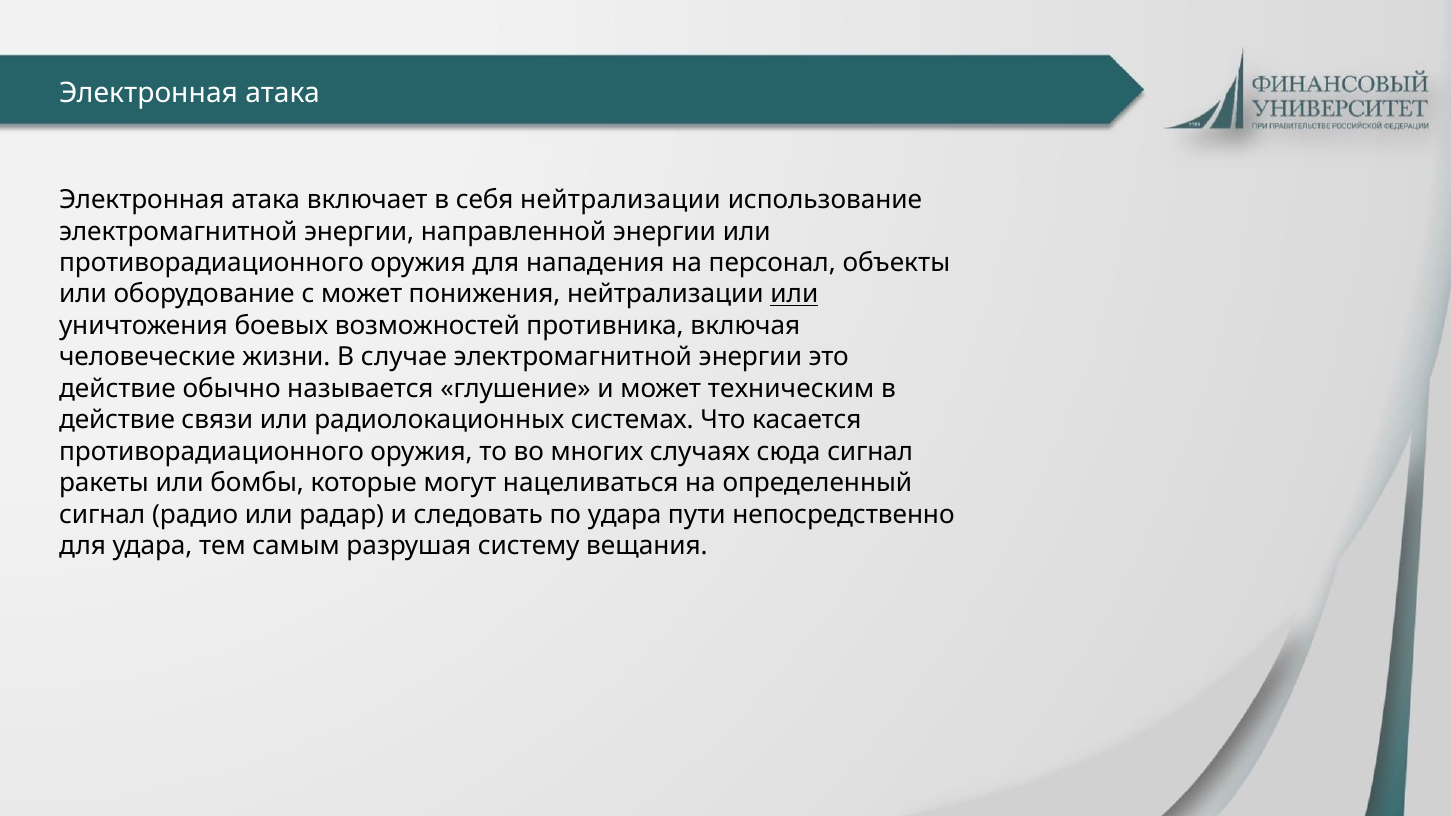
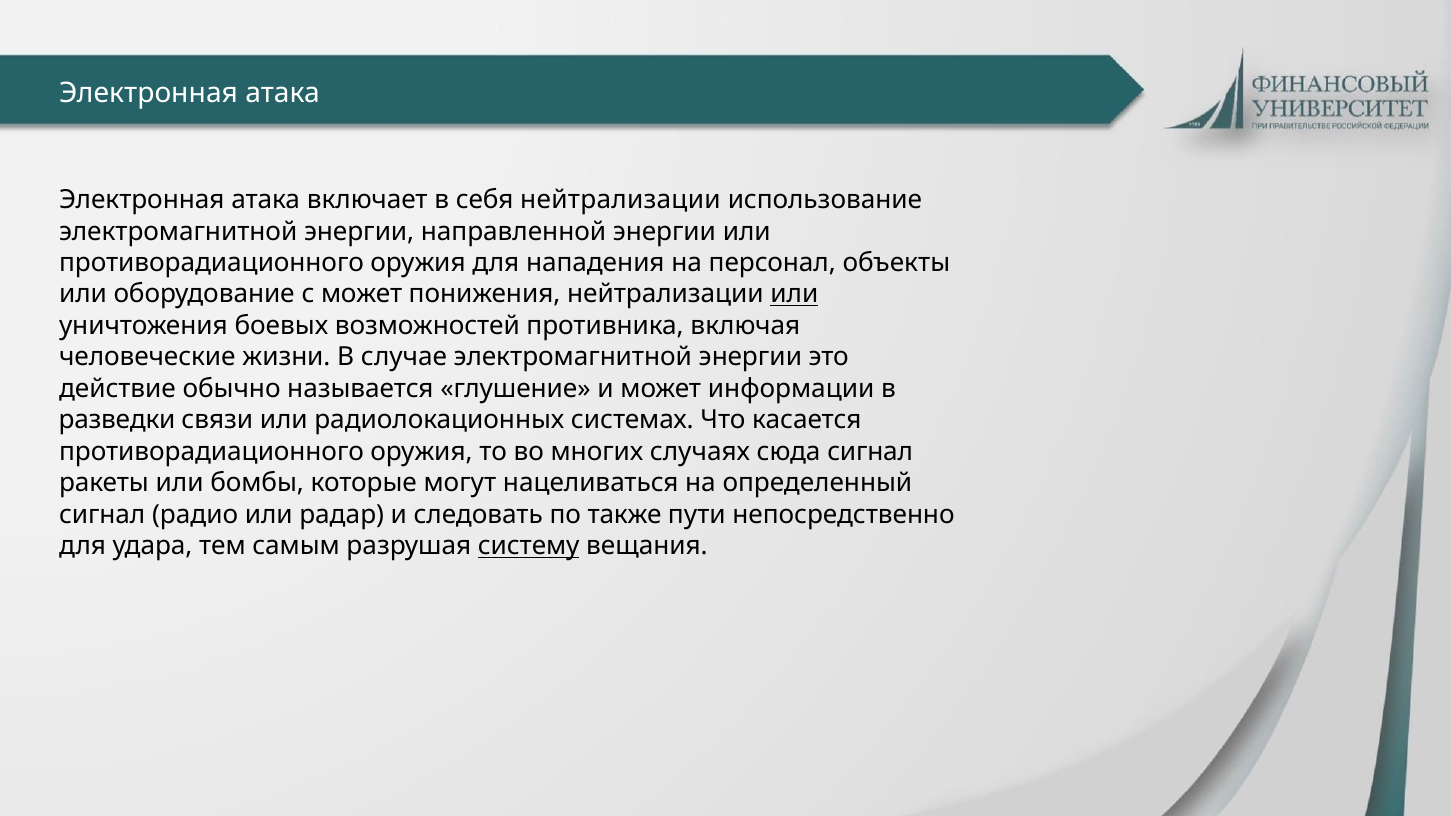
техническим: техническим -> информации (791, 389)
действие: действие -> разведки (117, 420)
по удара: удара -> также (625, 515)
систему underline: none -> present (529, 546)
